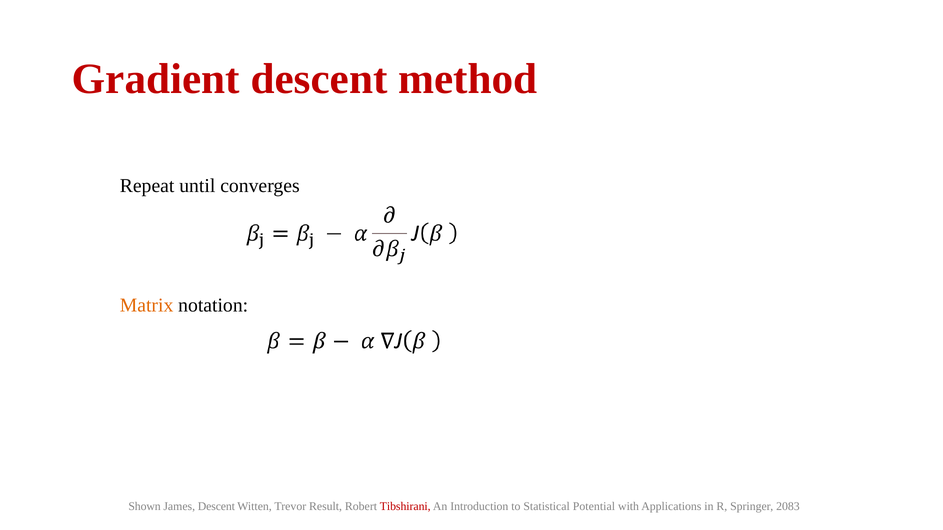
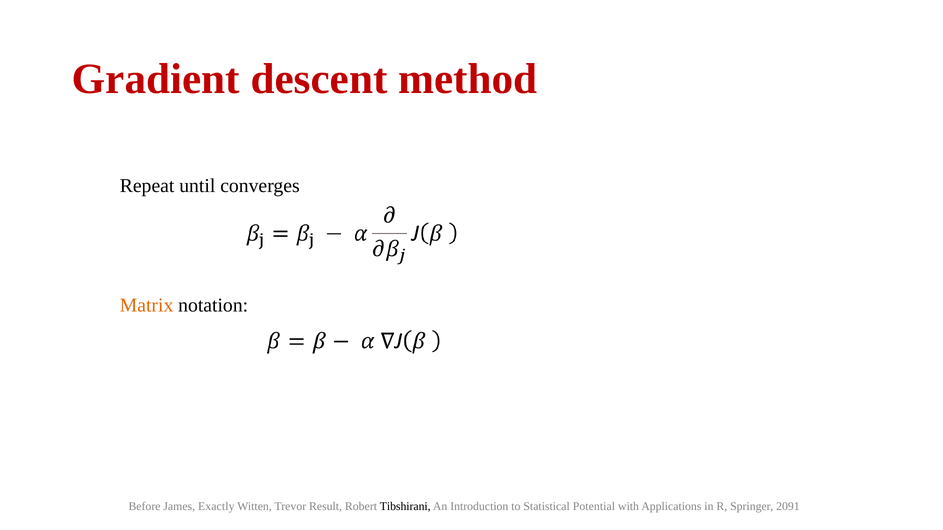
Shown: Shown -> Before (145, 507)
James Descent: Descent -> Exactly (216, 507)
Tibshirani colour: red -> black (405, 507)
2083: 2083 -> 2091 (788, 507)
